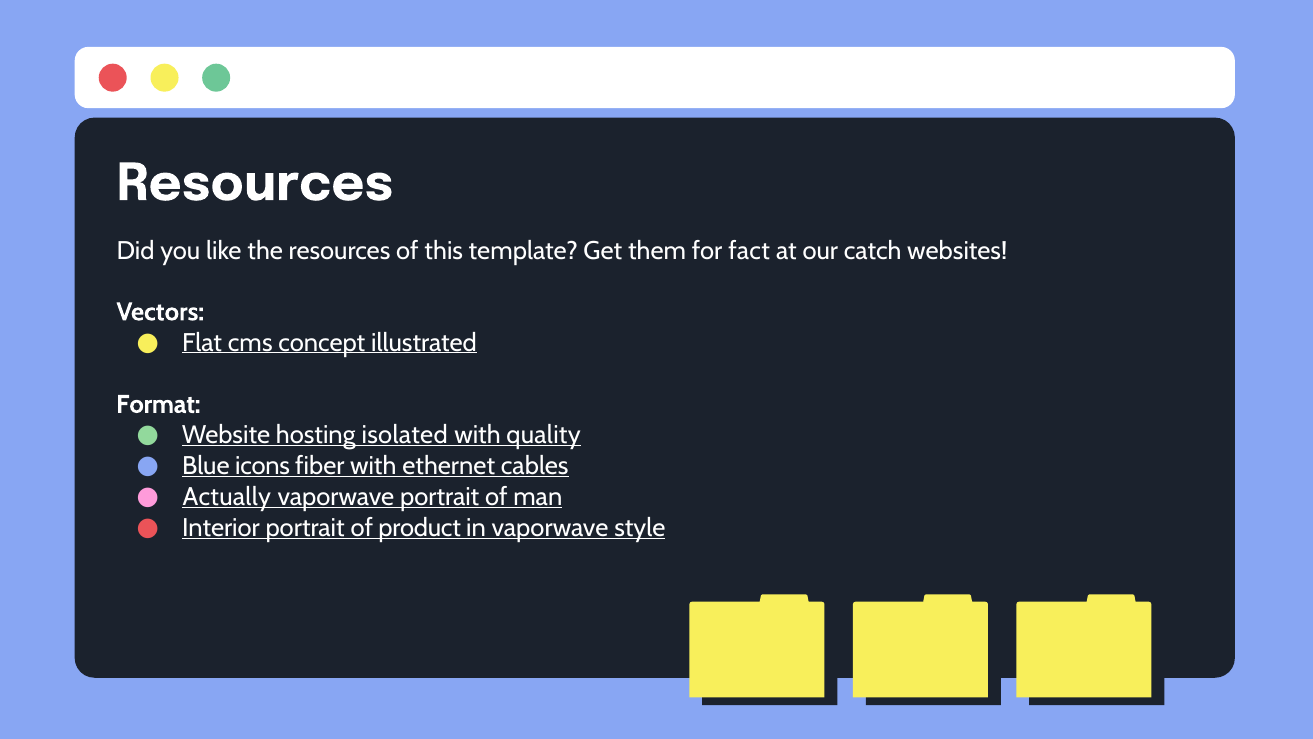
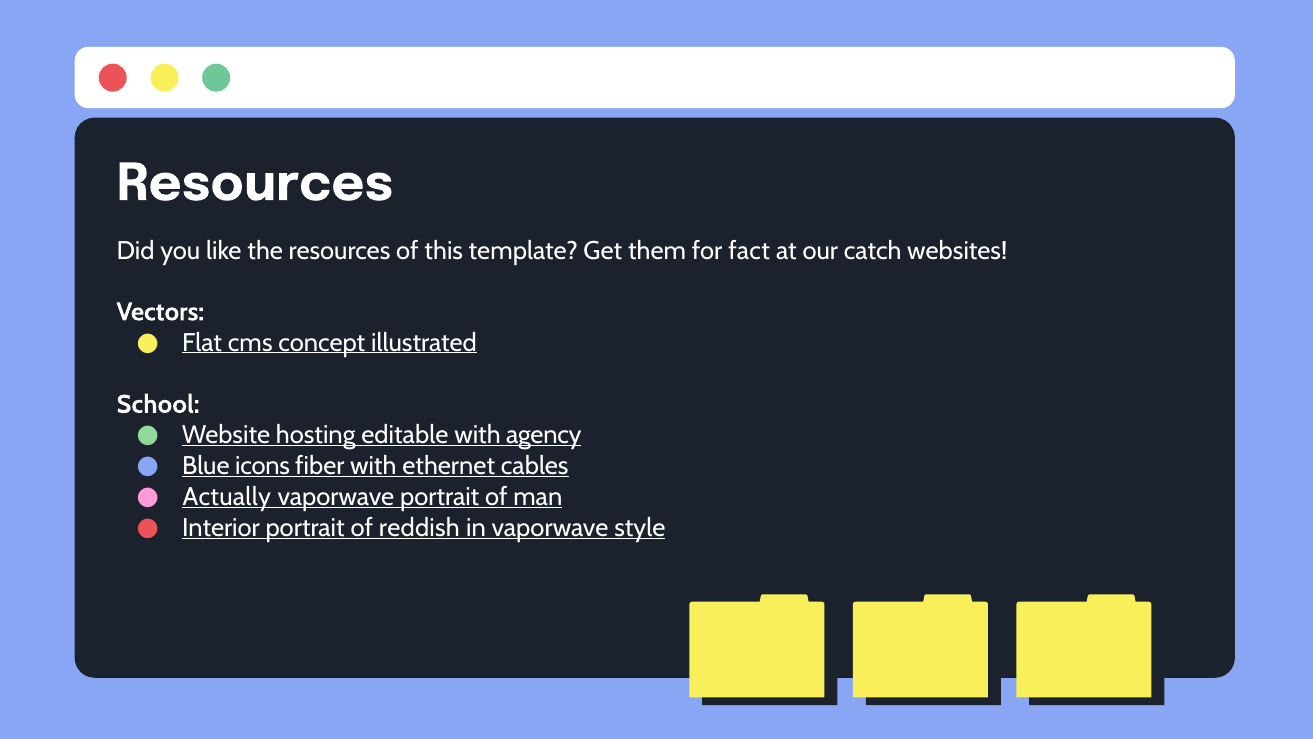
Format: Format -> School (158, 404)
isolated: isolated -> editable (405, 435)
quality: quality -> agency (544, 435)
product: product -> reddish (419, 528)
